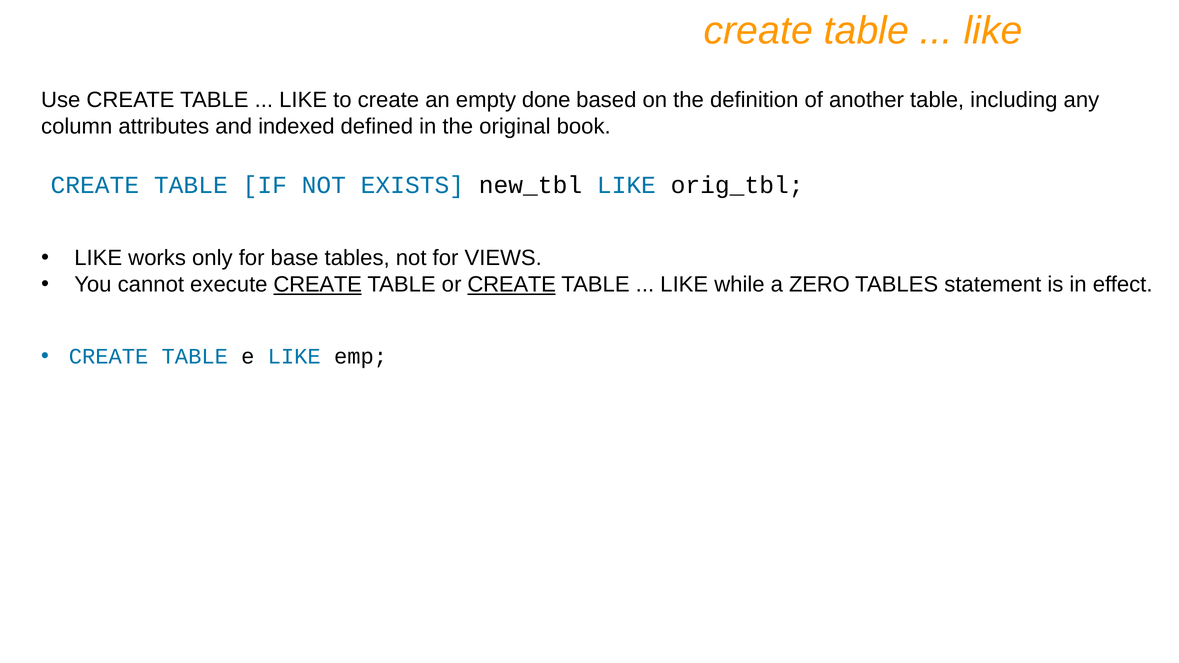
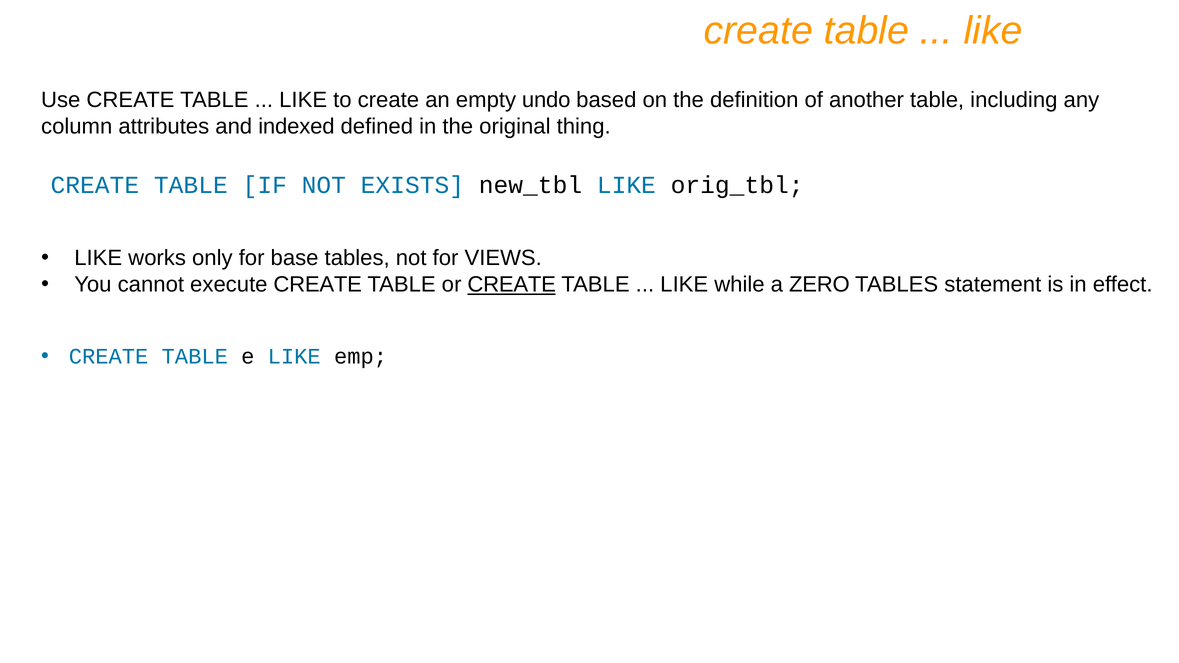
done: done -> undo (546, 100)
book: book -> thing (584, 127)
CREATE underline: present -> none (318, 285)
